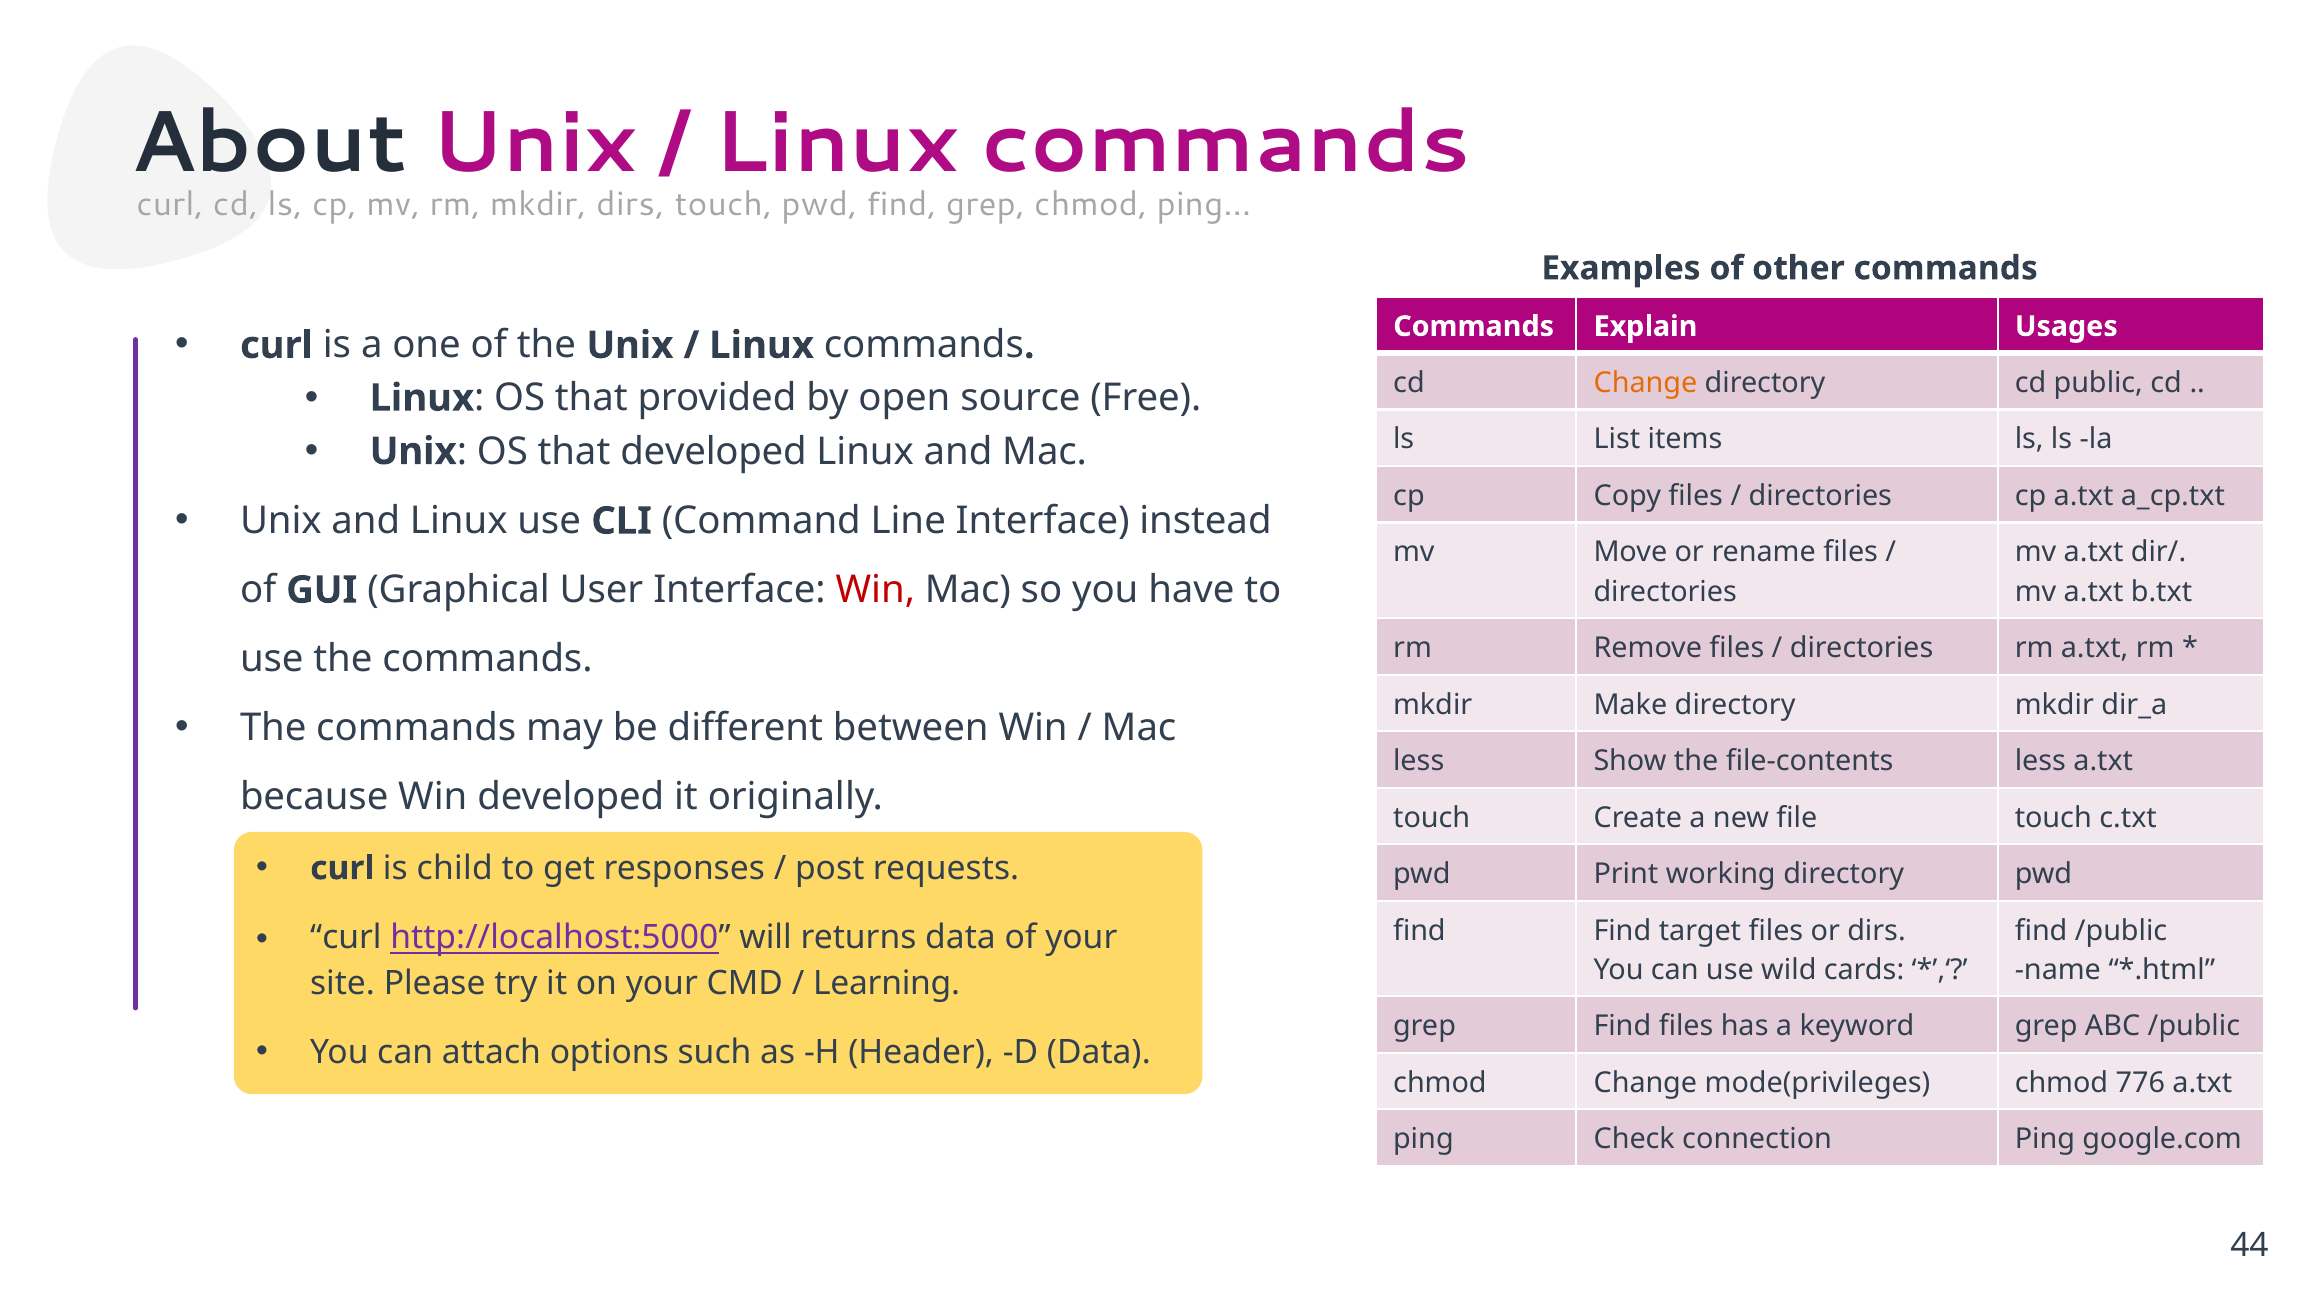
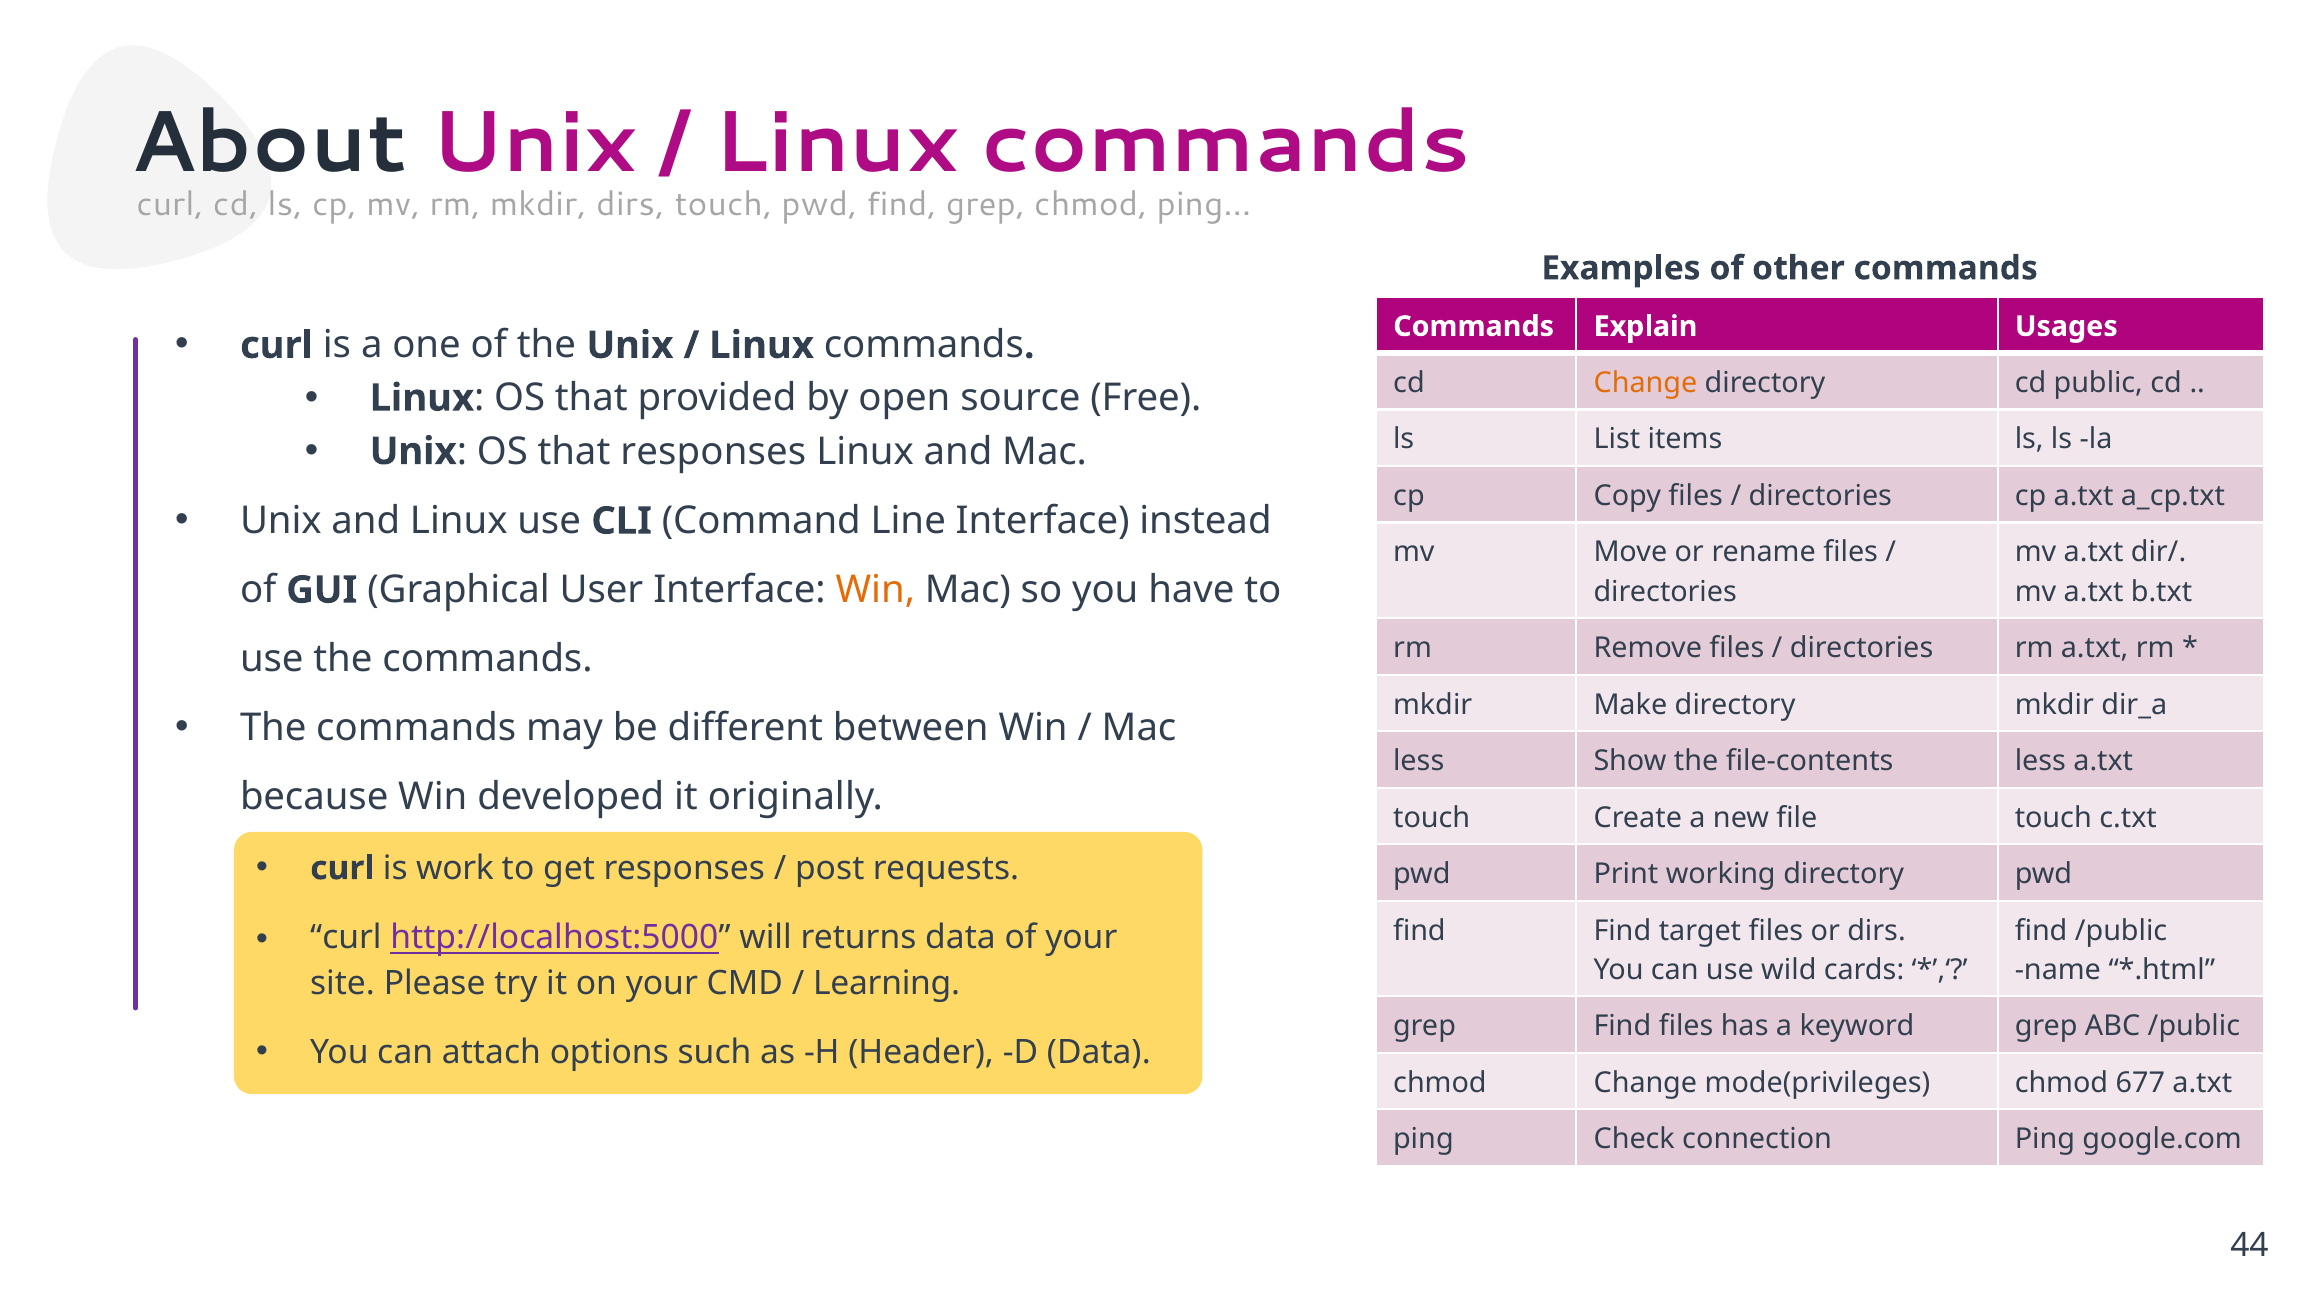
that developed: developed -> responses (713, 452)
Win colour: red -> orange (875, 590)
child: child -> work (455, 868)
776: 776 -> 677 (2140, 1083)
